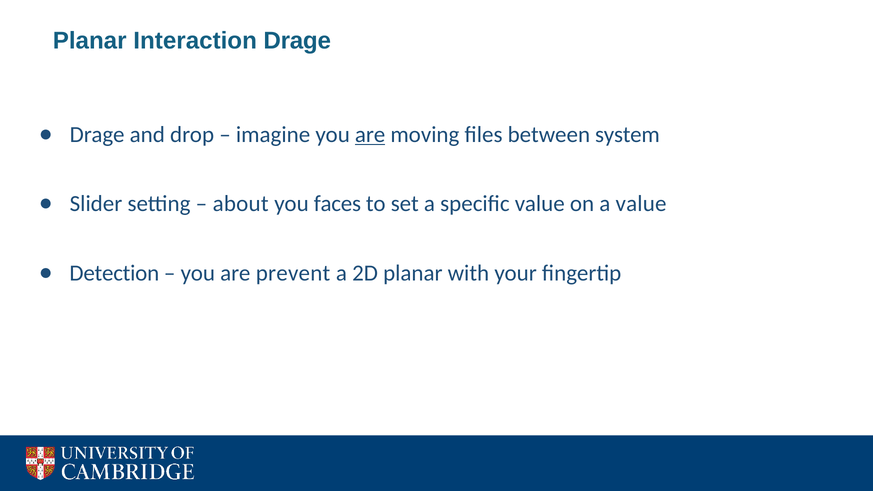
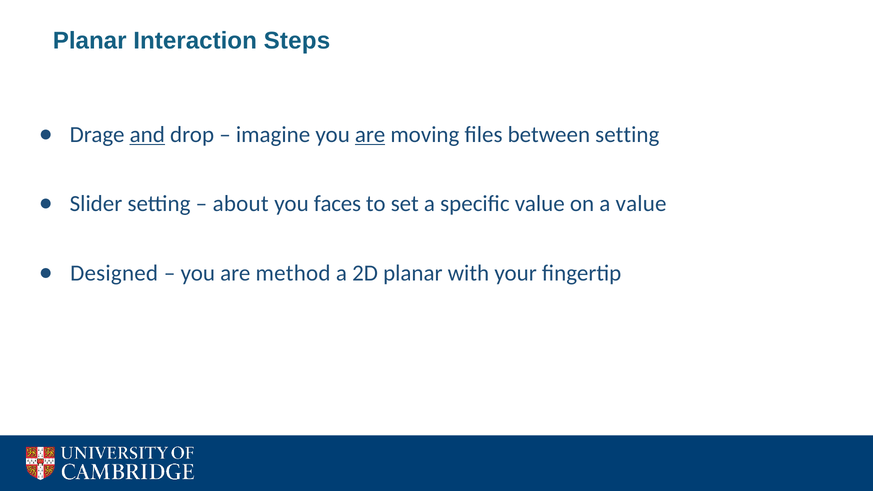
Interaction Drage: Drage -> Steps (297, 41)
and underline: none -> present (147, 135)
between system: system -> setting (627, 135)
Detection: Detection -> Designed (114, 273)
prevent: prevent -> method (293, 273)
